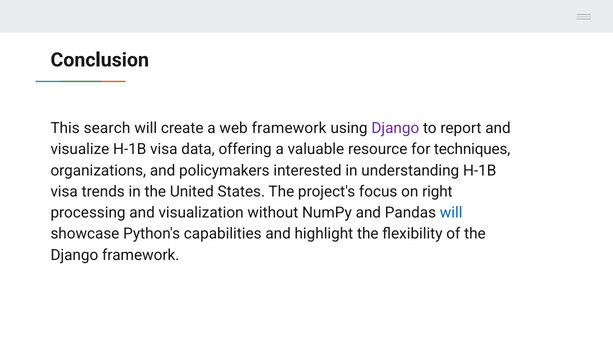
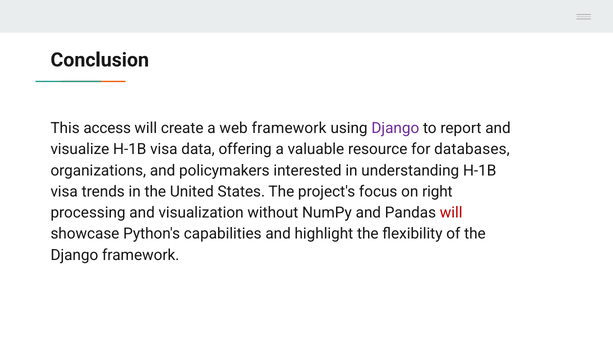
search: search -> access (107, 128)
techniques: techniques -> databases (472, 149)
will colour: blue -> red (451, 213)
